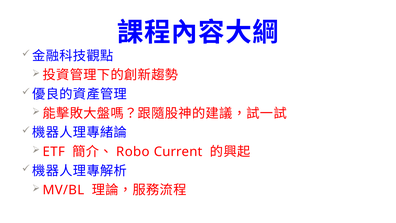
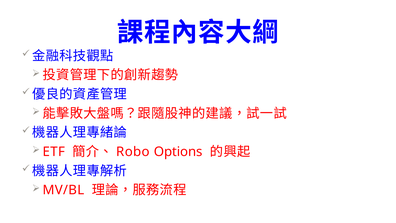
Current: Current -> Options (178, 152)
